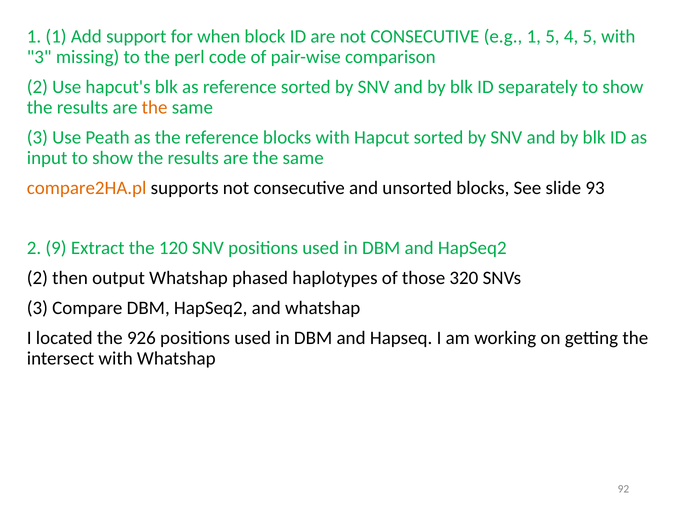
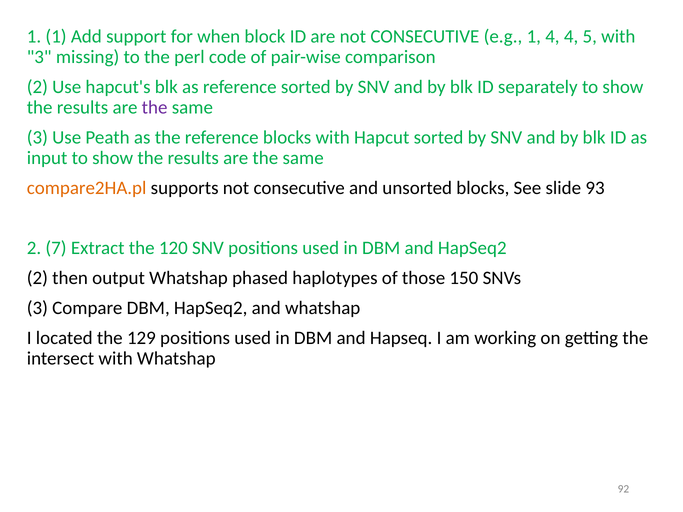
1 5: 5 -> 4 (552, 36)
the colour: orange -> purple (155, 107)
9: 9 -> 7 (56, 248)
320: 320 -> 150 (464, 278)
926: 926 -> 129 (141, 338)
